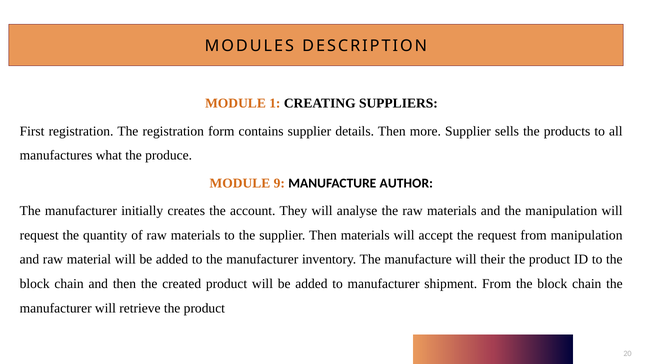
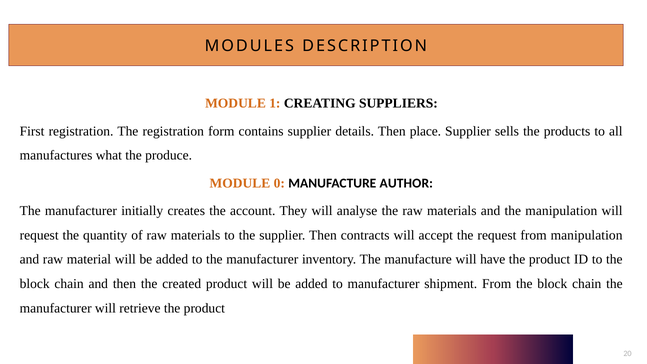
more: more -> place (425, 131)
9: 9 -> 0 (279, 183)
Then materials: materials -> contracts (365, 235)
their: their -> have (493, 259)
